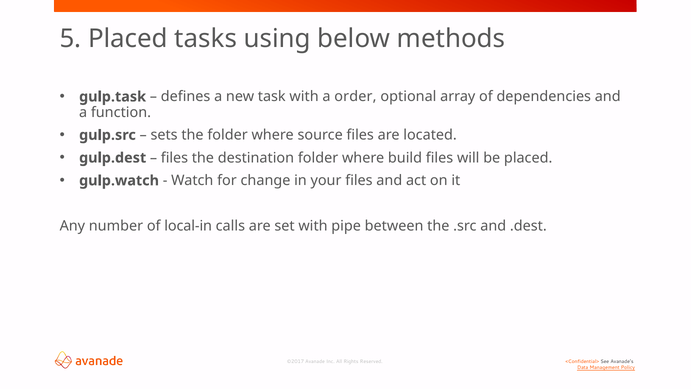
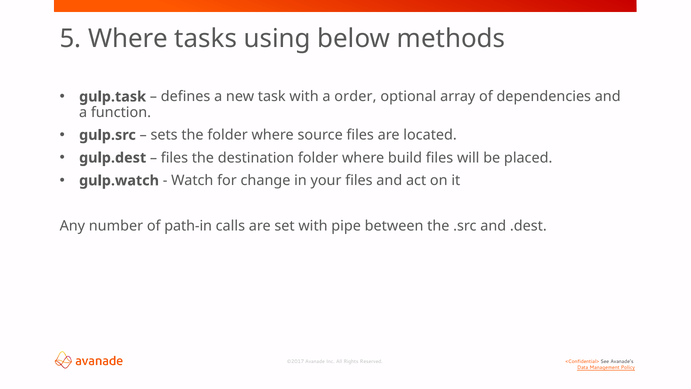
5 Placed: Placed -> Where (128, 39)
local-in: local-in -> path-in (188, 226)
